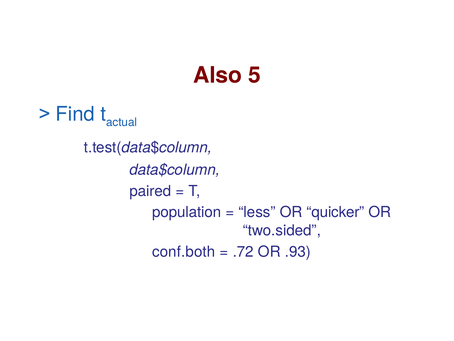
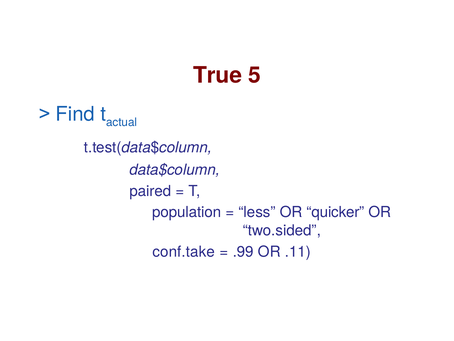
Also: Also -> True (218, 75)
conf.both: conf.both -> conf.take (184, 251)
.72: .72 -> .99 (243, 251)
.93: .93 -> .11 (298, 251)
